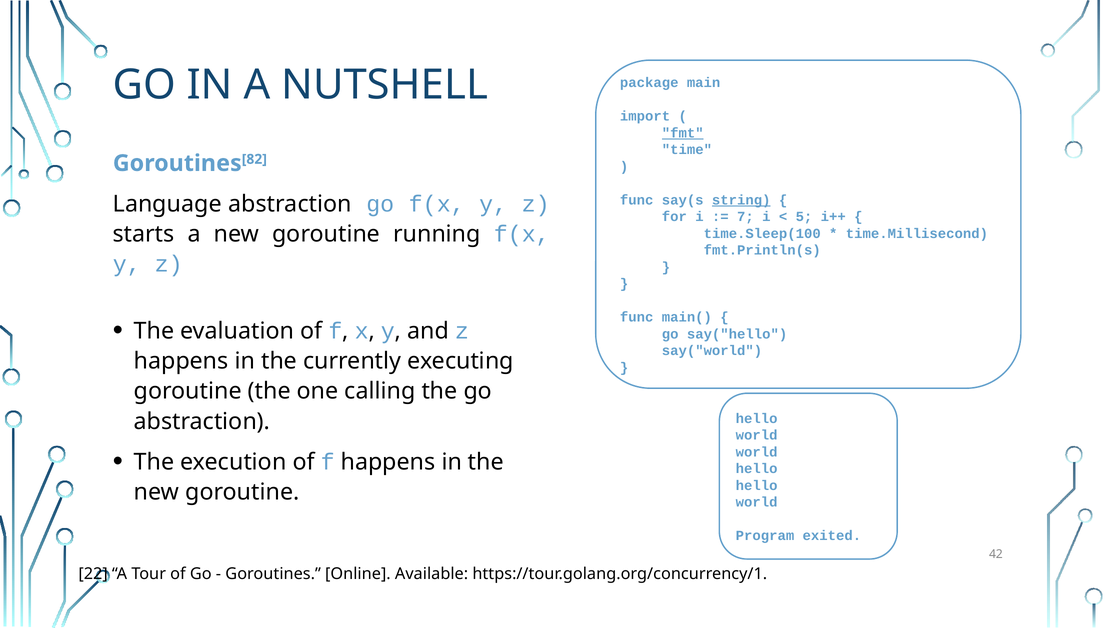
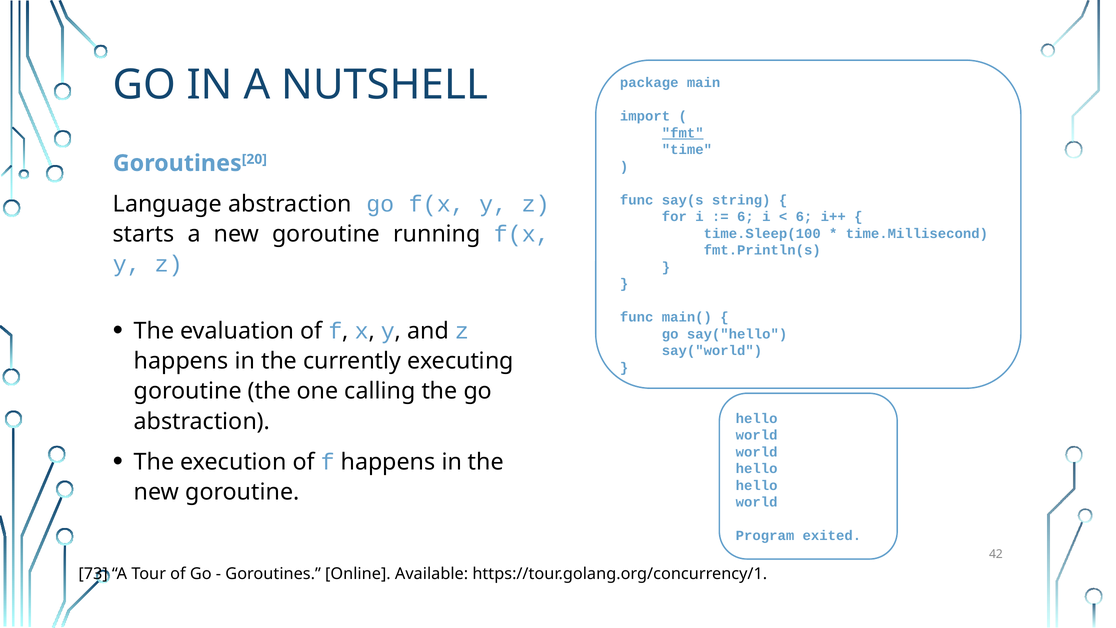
82: 82 -> 20 (254, 159)
string underline: present -> none (741, 200)
7: 7 -> 6 (745, 217)
5: 5 -> 6 (804, 217)
22: 22 -> 73 (93, 574)
